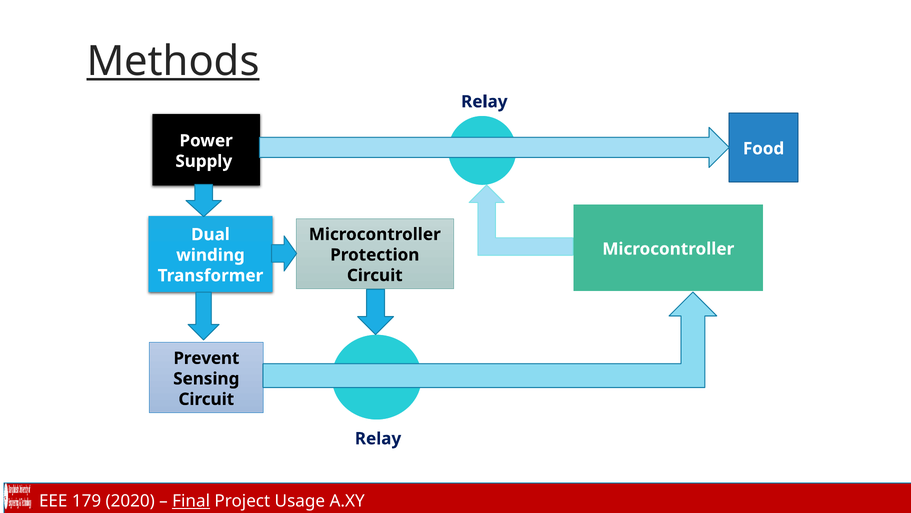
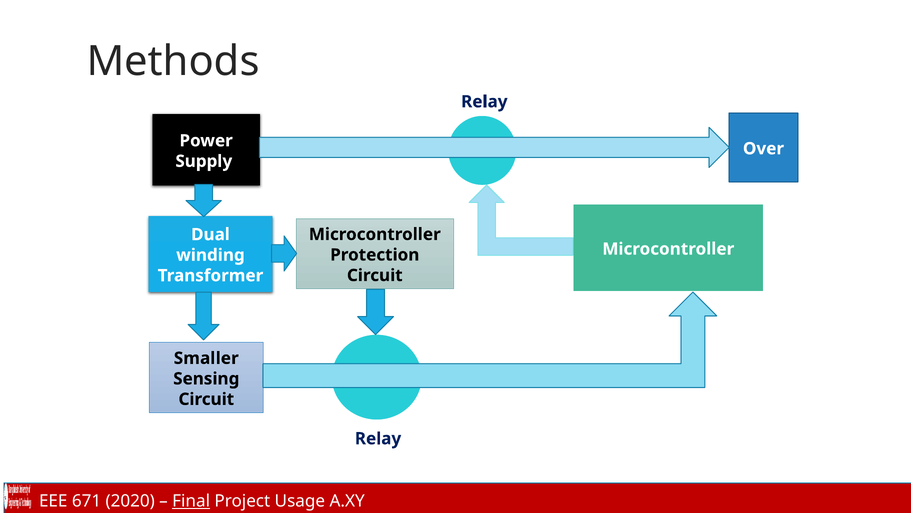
Methods underline: present -> none (173, 61)
Food: Food -> Over (763, 148)
Prevent: Prevent -> Smaller (206, 358)
179: 179 -> 671 (87, 501)
